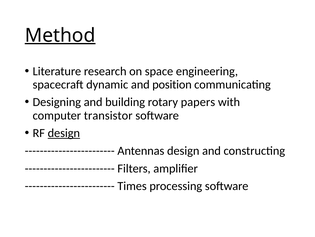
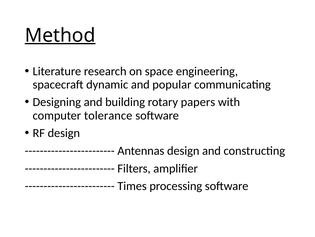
position: position -> popular (172, 84)
transistor: transistor -> tolerance (108, 115)
design underline: present -> none (64, 133)
